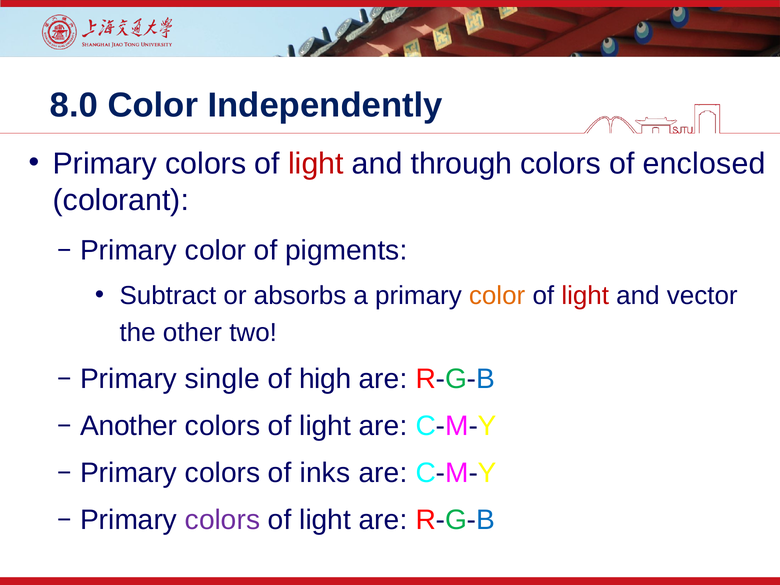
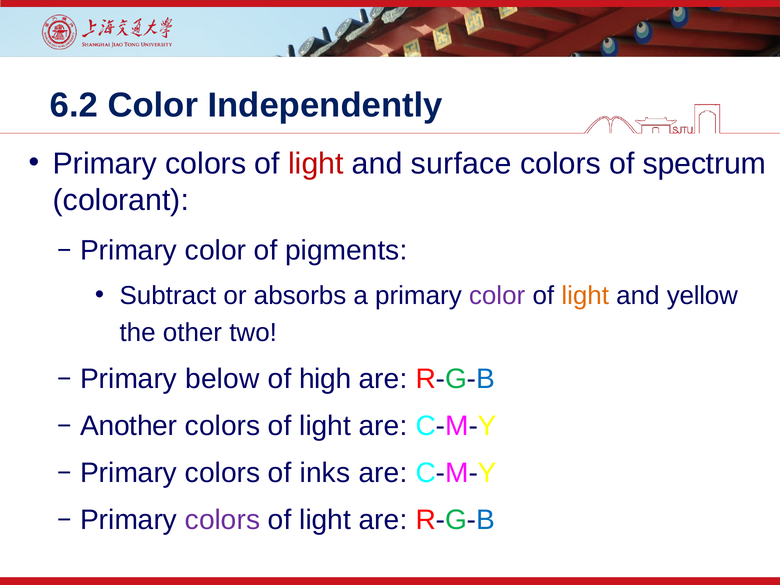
8.0: 8.0 -> 6.2 (74, 105)
through: through -> surface (461, 164)
enclosed: enclosed -> spectrum (704, 164)
color colour: orange -> purple (497, 295)
light colour: red -> orange (585, 295)
vector: vector -> yellow (702, 295)
single: single -> below (222, 379)
